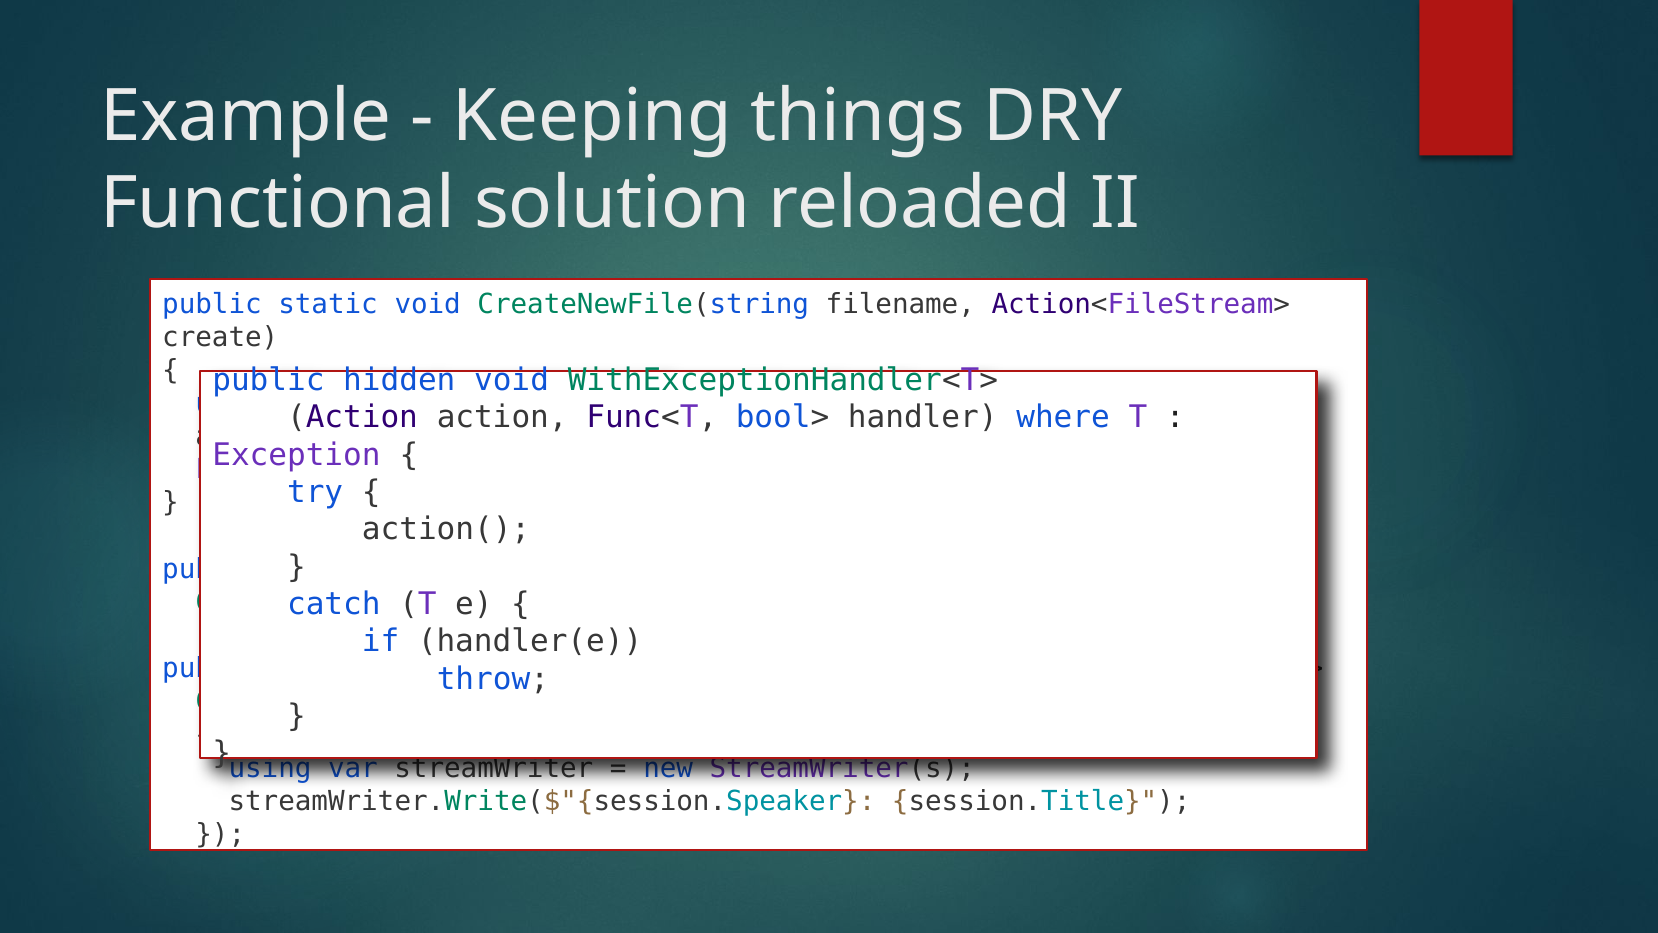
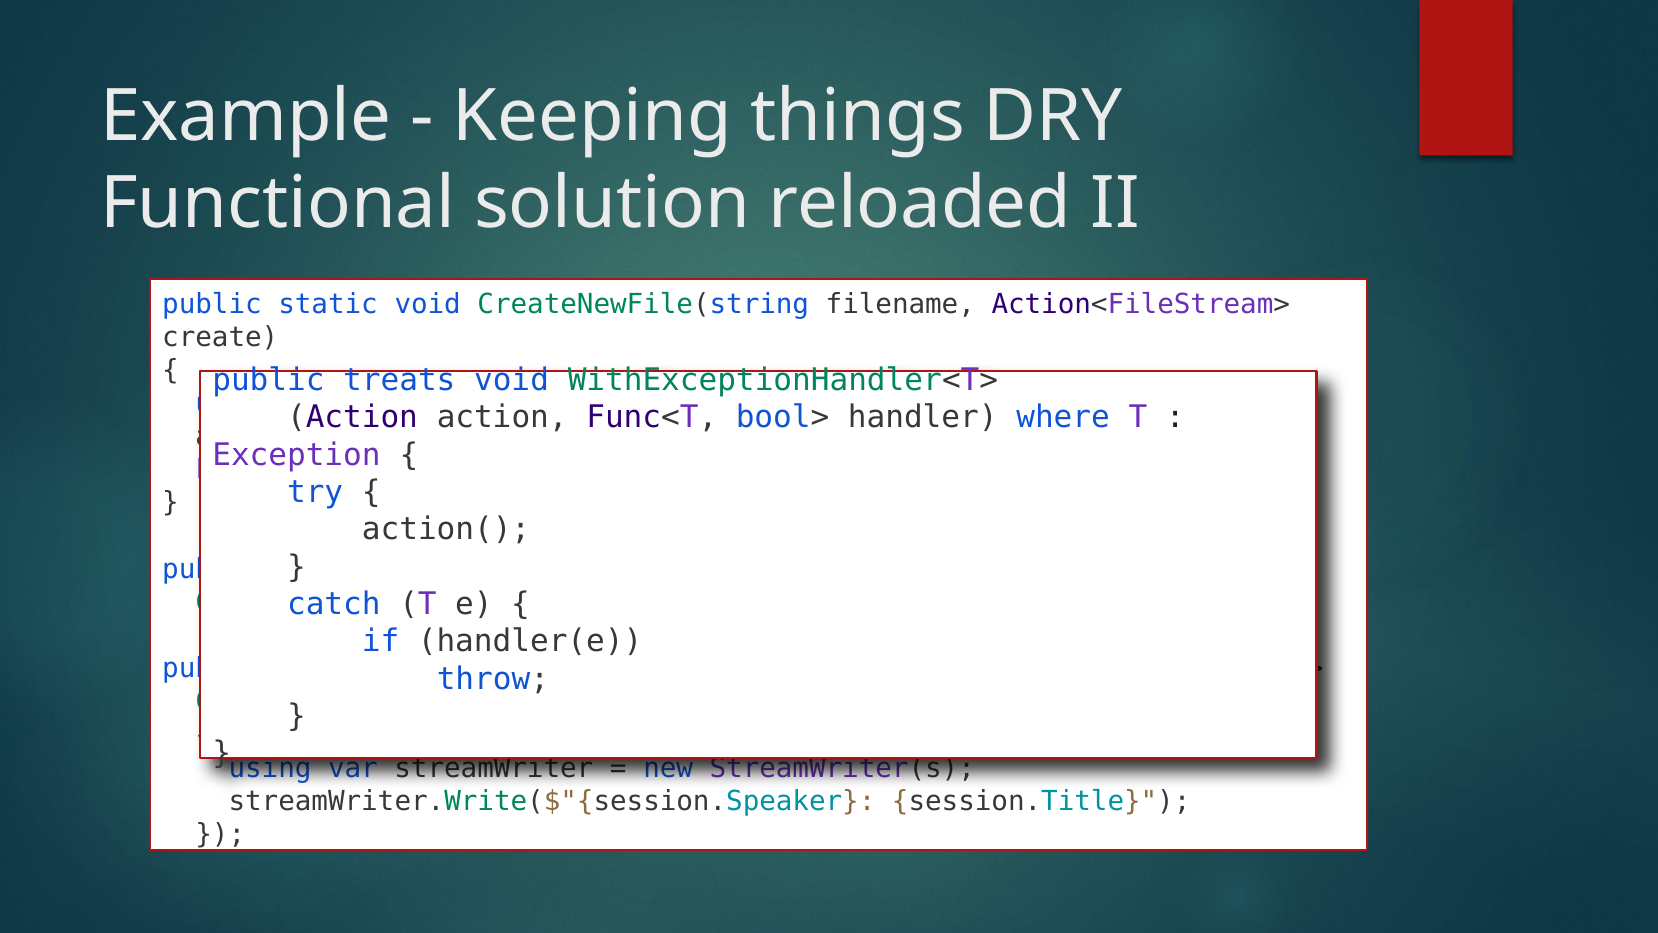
hidden: hidden -> treats (399, 380)
